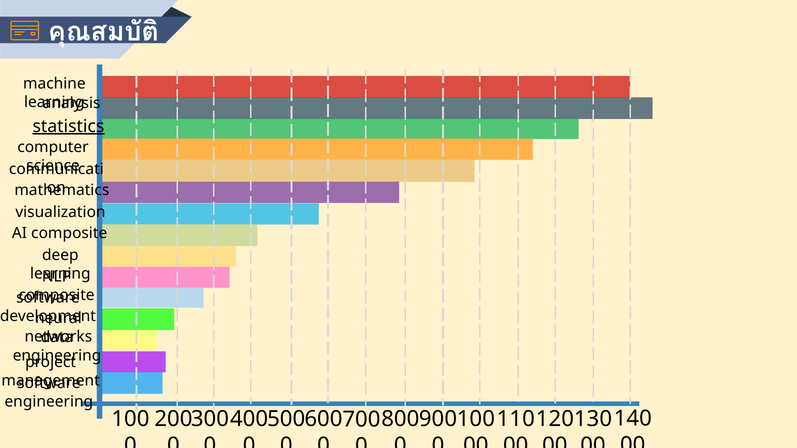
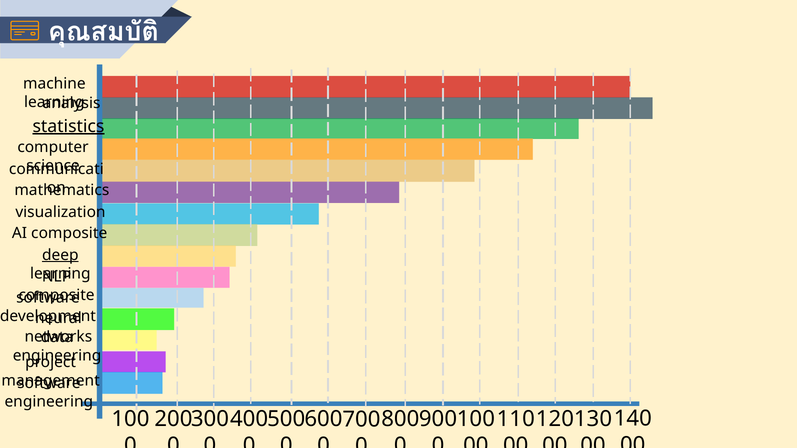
deep underline: none -> present (60, 255)
